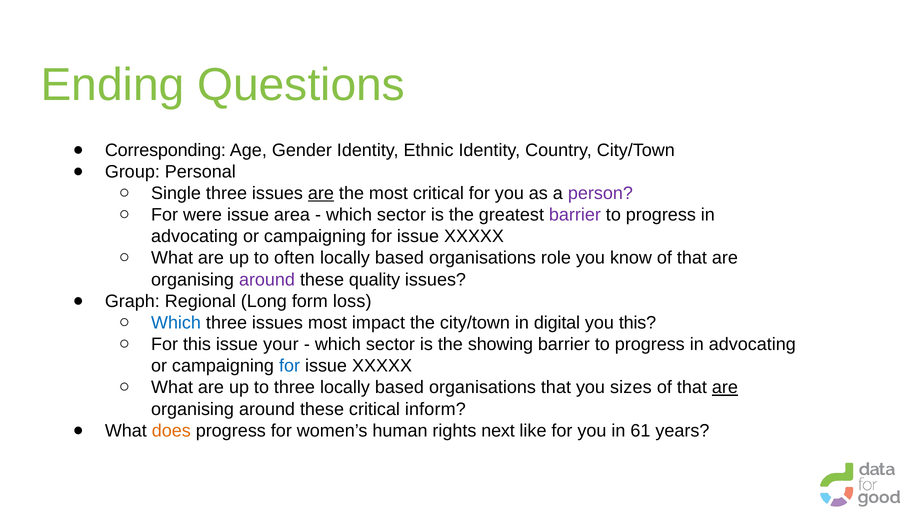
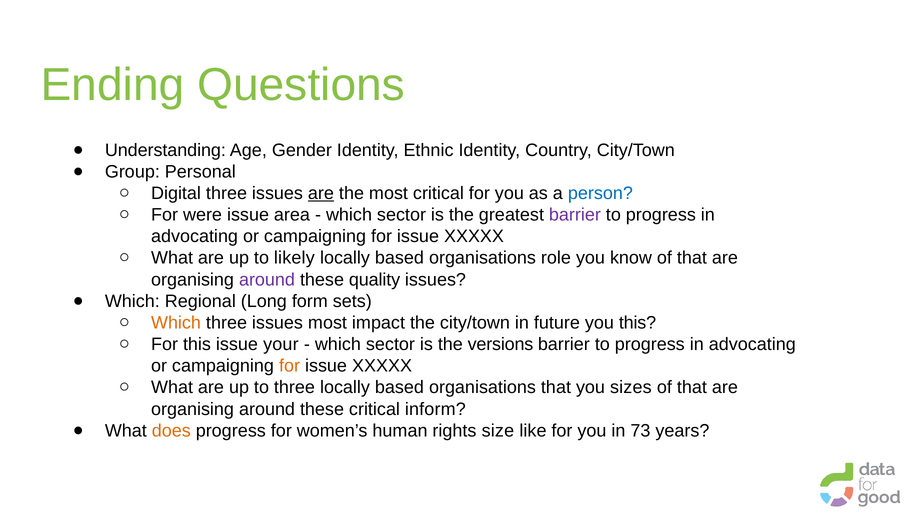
Corresponding: Corresponding -> Understanding (165, 150)
Single: Single -> Digital (176, 193)
person colour: purple -> blue (600, 193)
often: often -> likely (294, 258)
Graph: Graph -> Which (132, 301)
loss: loss -> sets (352, 301)
Which colour: blue -> orange (176, 323)
digital: digital -> future (557, 323)
showing: showing -> versions (500, 344)
for colour: blue -> orange (290, 366)
are underline: present -> none (725, 387)
next: next -> size (498, 430)
61: 61 -> 73 (640, 430)
